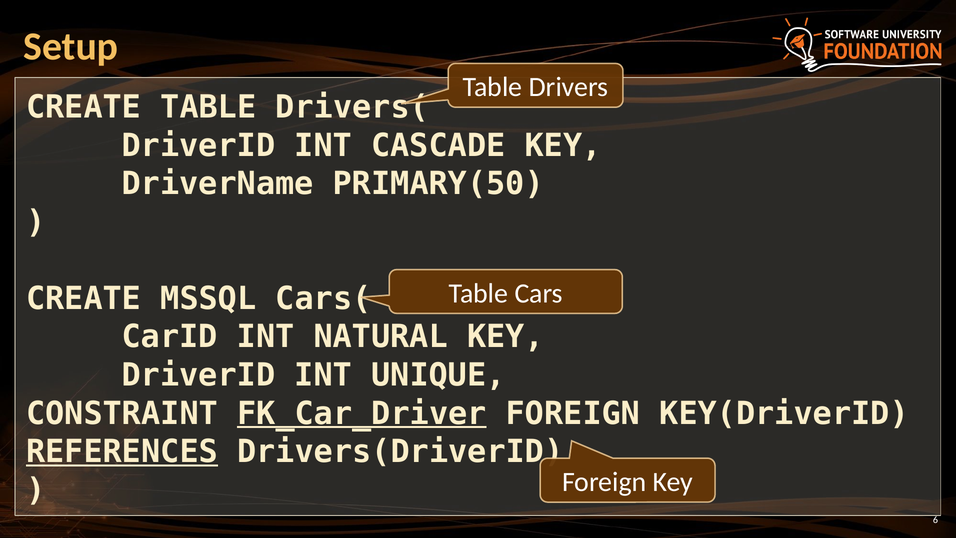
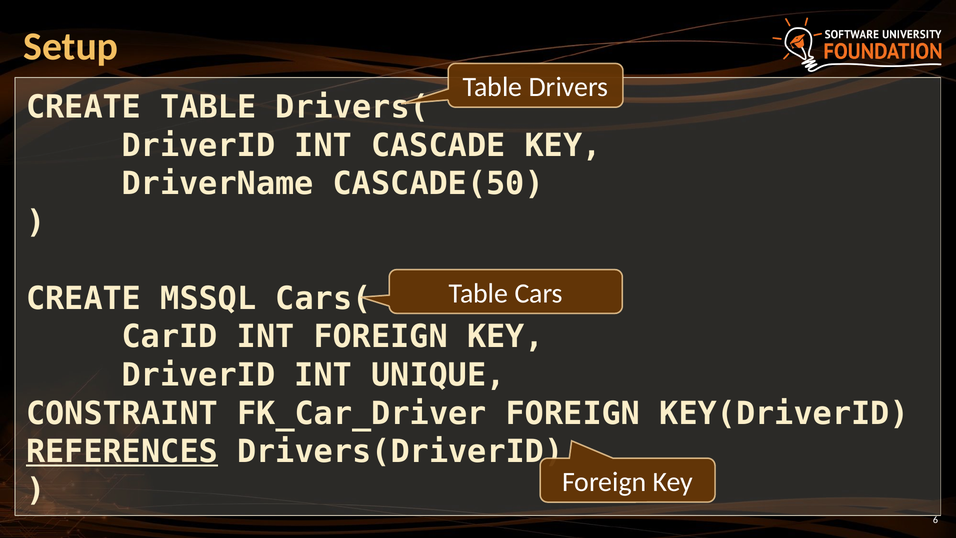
PRIMARY(50: PRIMARY(50 -> CASCADE(50 (438, 184)
INT NATURAL: NATURAL -> FOREIGN (381, 337)
FK_Car_Driver underline: present -> none (362, 413)
